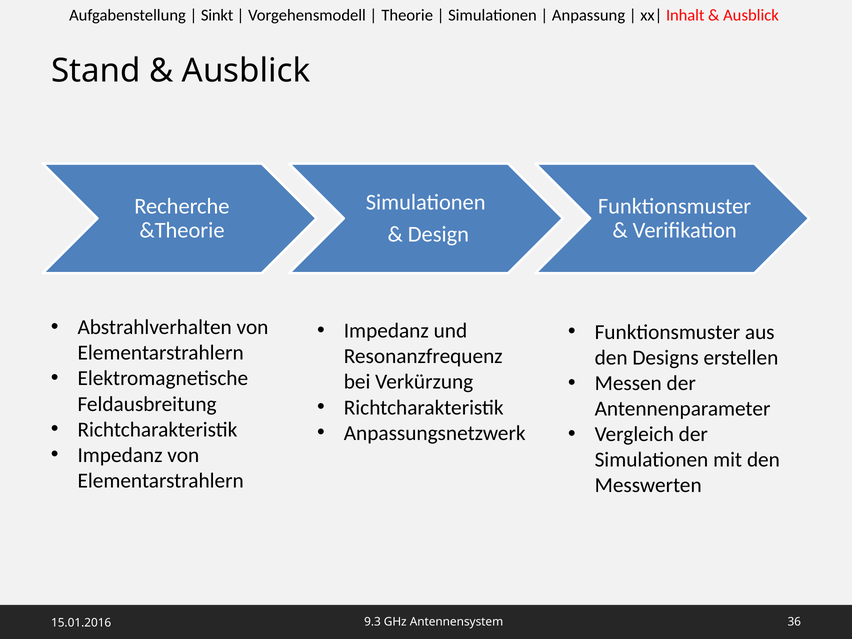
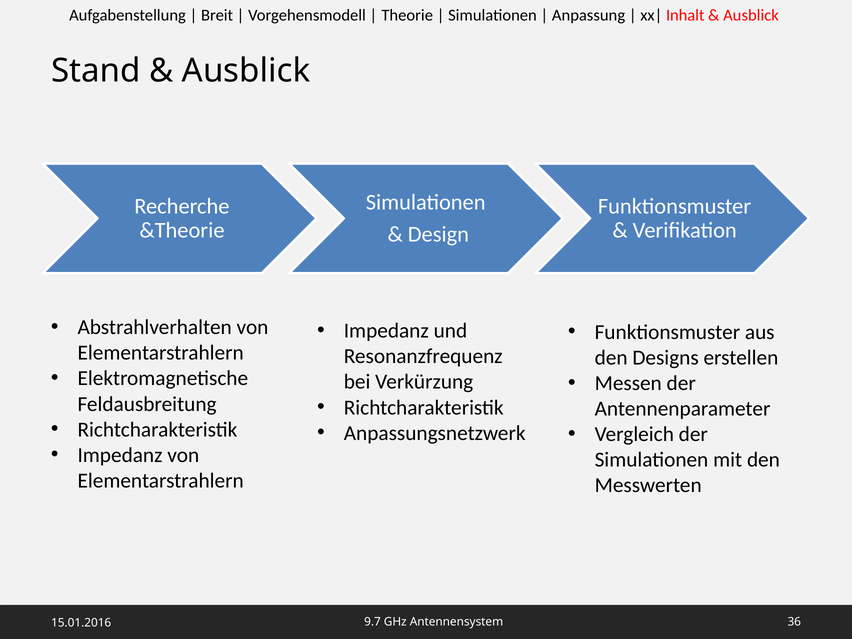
Sinkt: Sinkt -> Breit (217, 15)
9.3: 9.3 -> 9.7 (372, 622)
